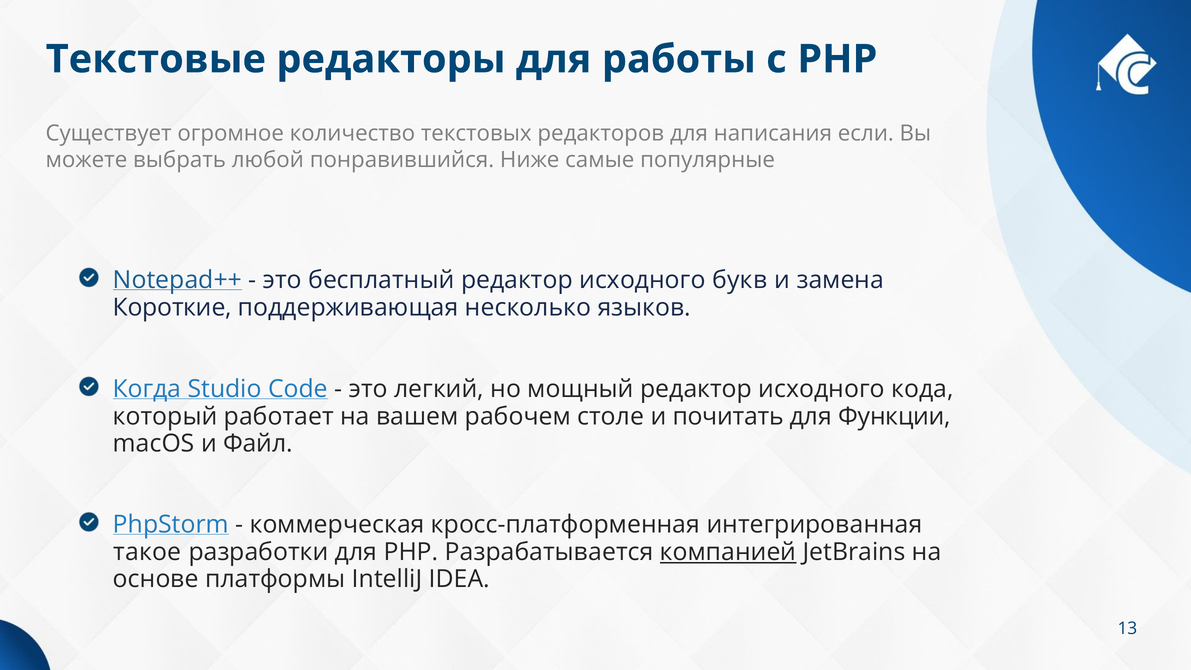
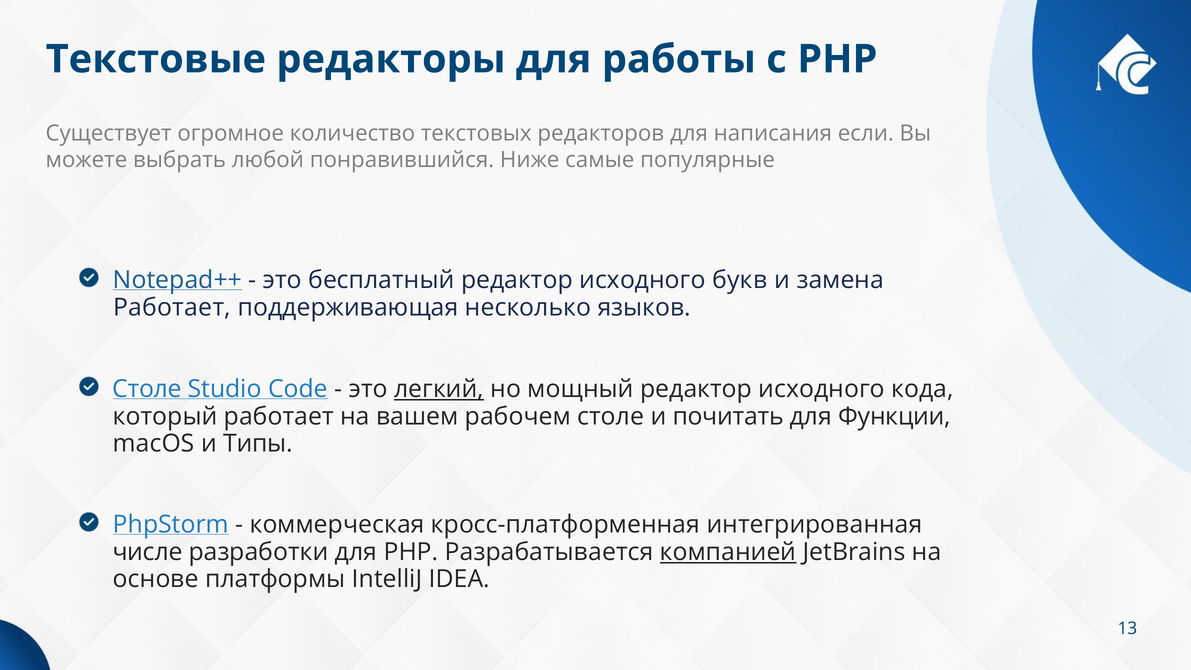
Короткие: Короткие -> Работает (172, 308)
Когда: Когда -> Столе (147, 389)
легкий underline: none -> present (439, 389)
Файл: Файл -> Типы (258, 443)
такое: такое -> числе (148, 552)
